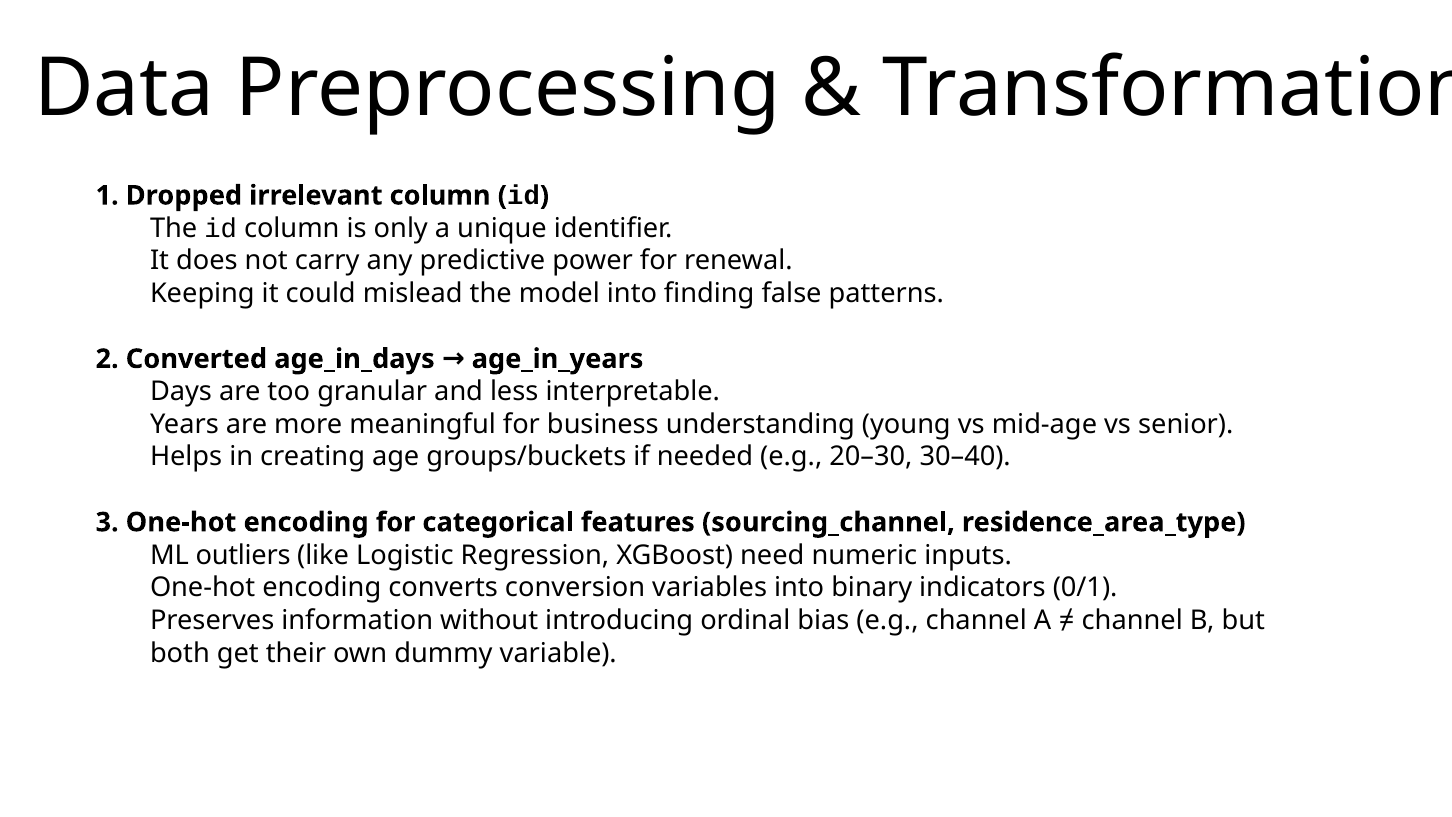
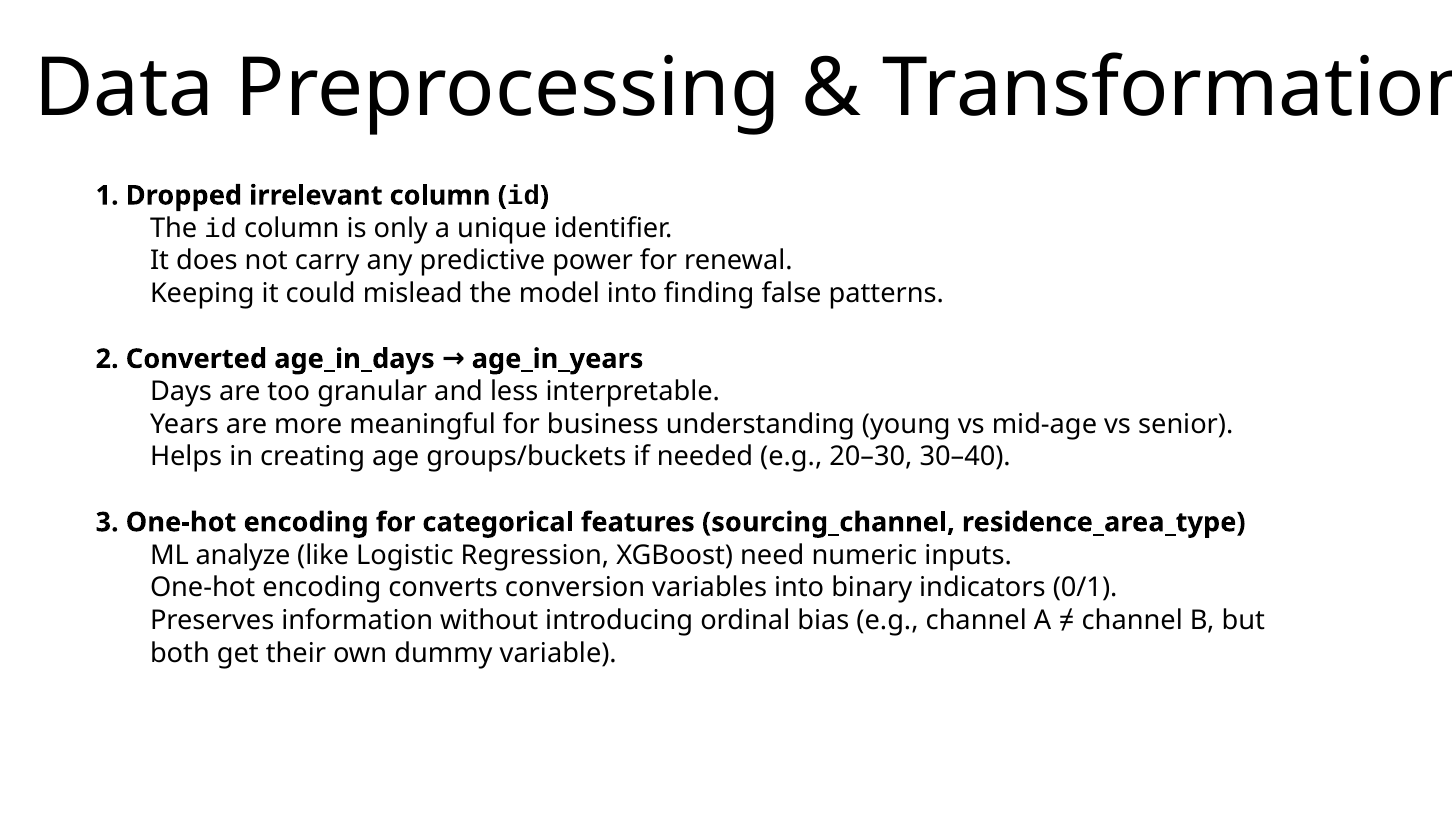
outliers: outliers -> analyze (243, 555)
